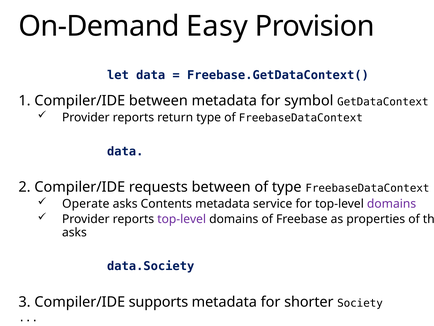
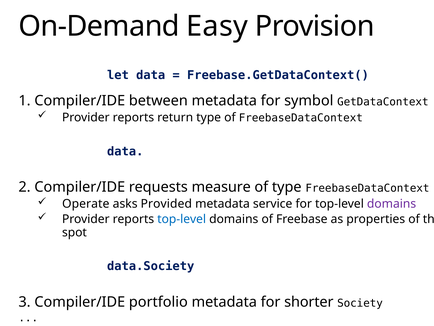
requests between: between -> measure (221, 187)
Contents: Contents -> Provided (166, 204)
top-level colour: purple -> blue (182, 219)
asks: asks -> spot (74, 232)
supports: supports -> portfolio (158, 302)
